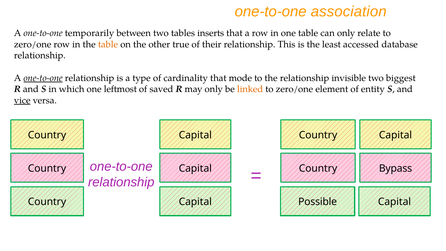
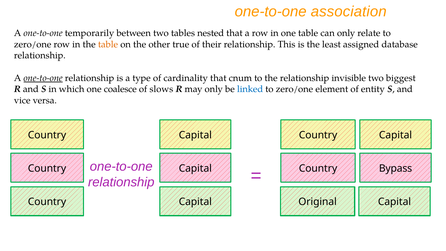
inserts: inserts -> nested (211, 33)
accessed: accessed -> assigned (361, 44)
mode: mode -> cnum (240, 78)
leftmost: leftmost -> coalesce (120, 89)
saved: saved -> slows (161, 89)
linked colour: orange -> blue (250, 89)
vice underline: present -> none (22, 100)
Possible: Possible -> Original (318, 202)
